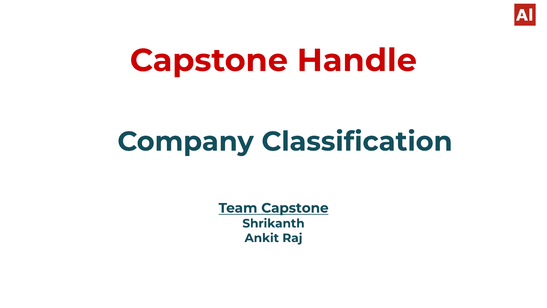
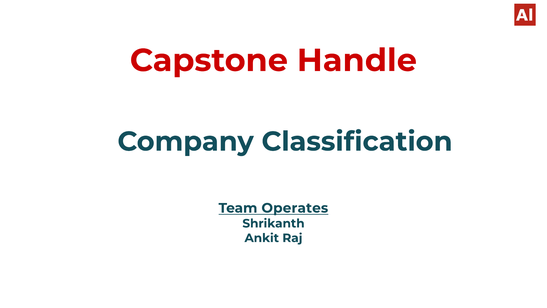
Team Capstone: Capstone -> Operates (295, 208)
